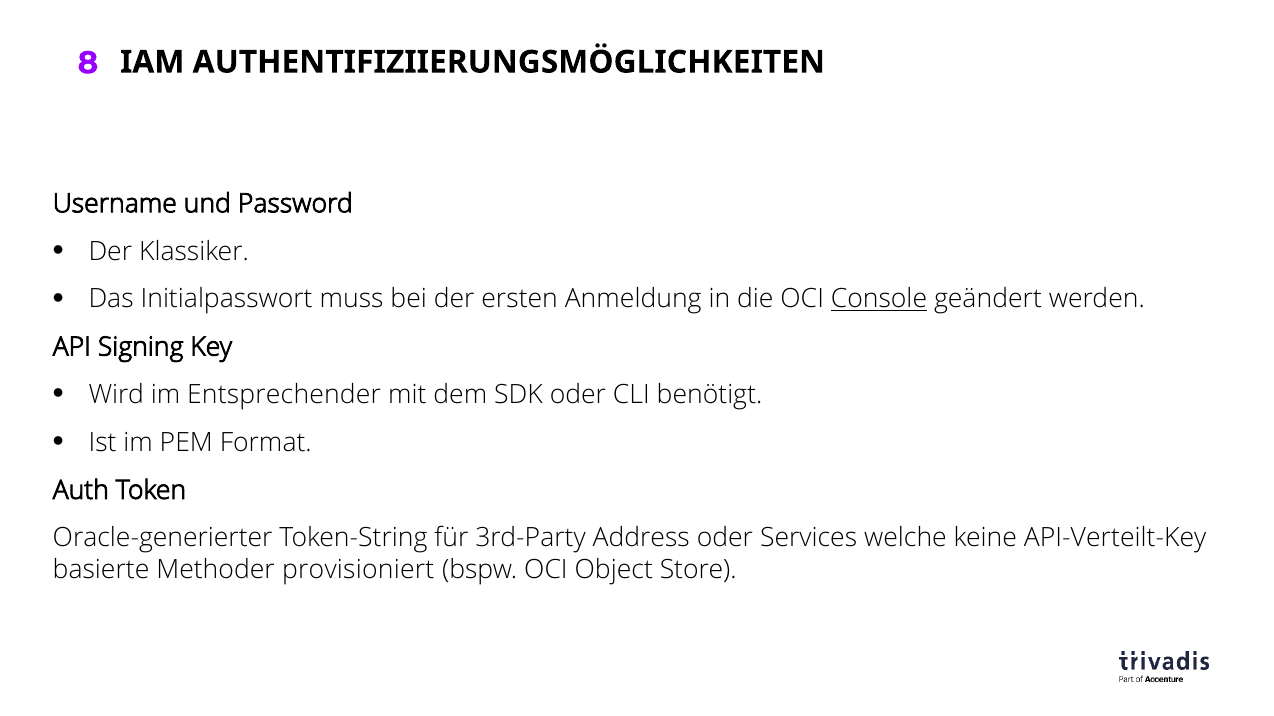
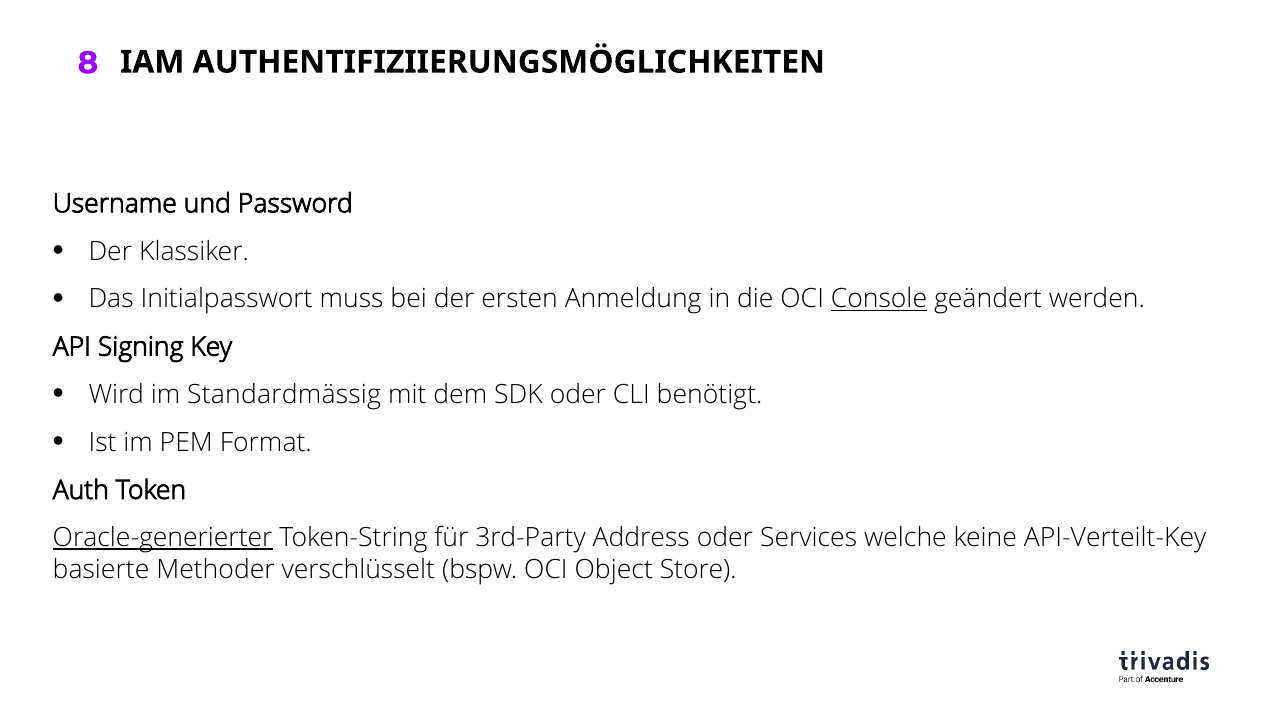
Entsprechender: Entsprechender -> Standardmässig (284, 395)
Oracle-generierter underline: none -> present (163, 538)
provisioniert: provisioniert -> verschlüsselt (358, 570)
